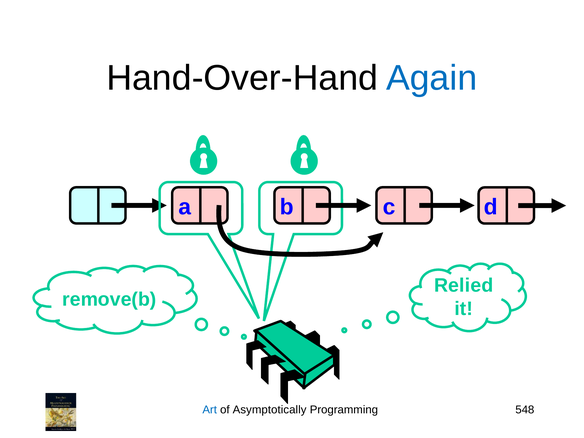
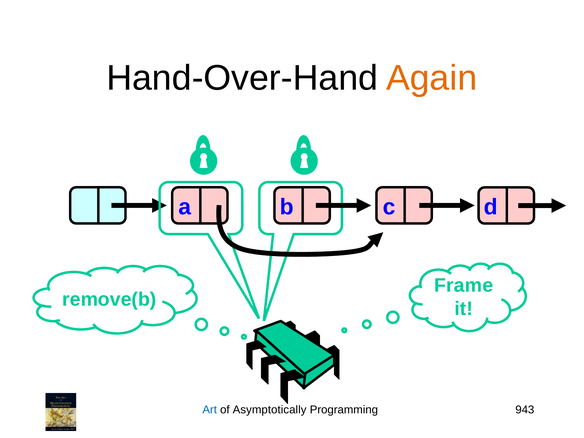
Again colour: blue -> orange (432, 78)
Relied: Relied -> Frame (464, 285)
548: 548 -> 943 (525, 410)
